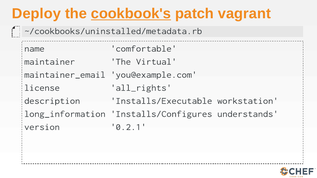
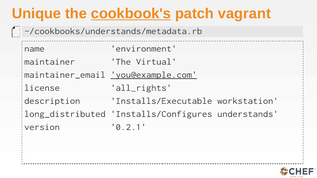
Deploy: Deploy -> Unique (36, 14)
~/cookbooks/uninstalled/metadata.rb: ~/cookbooks/uninstalled/metadata.rb -> ~/cookbooks/understands/metadata.rb (113, 31)
comfortable: comfortable -> environment (144, 49)
you@example.com underline: none -> present (154, 75)
long_information: long_information -> long_distributed (65, 114)
